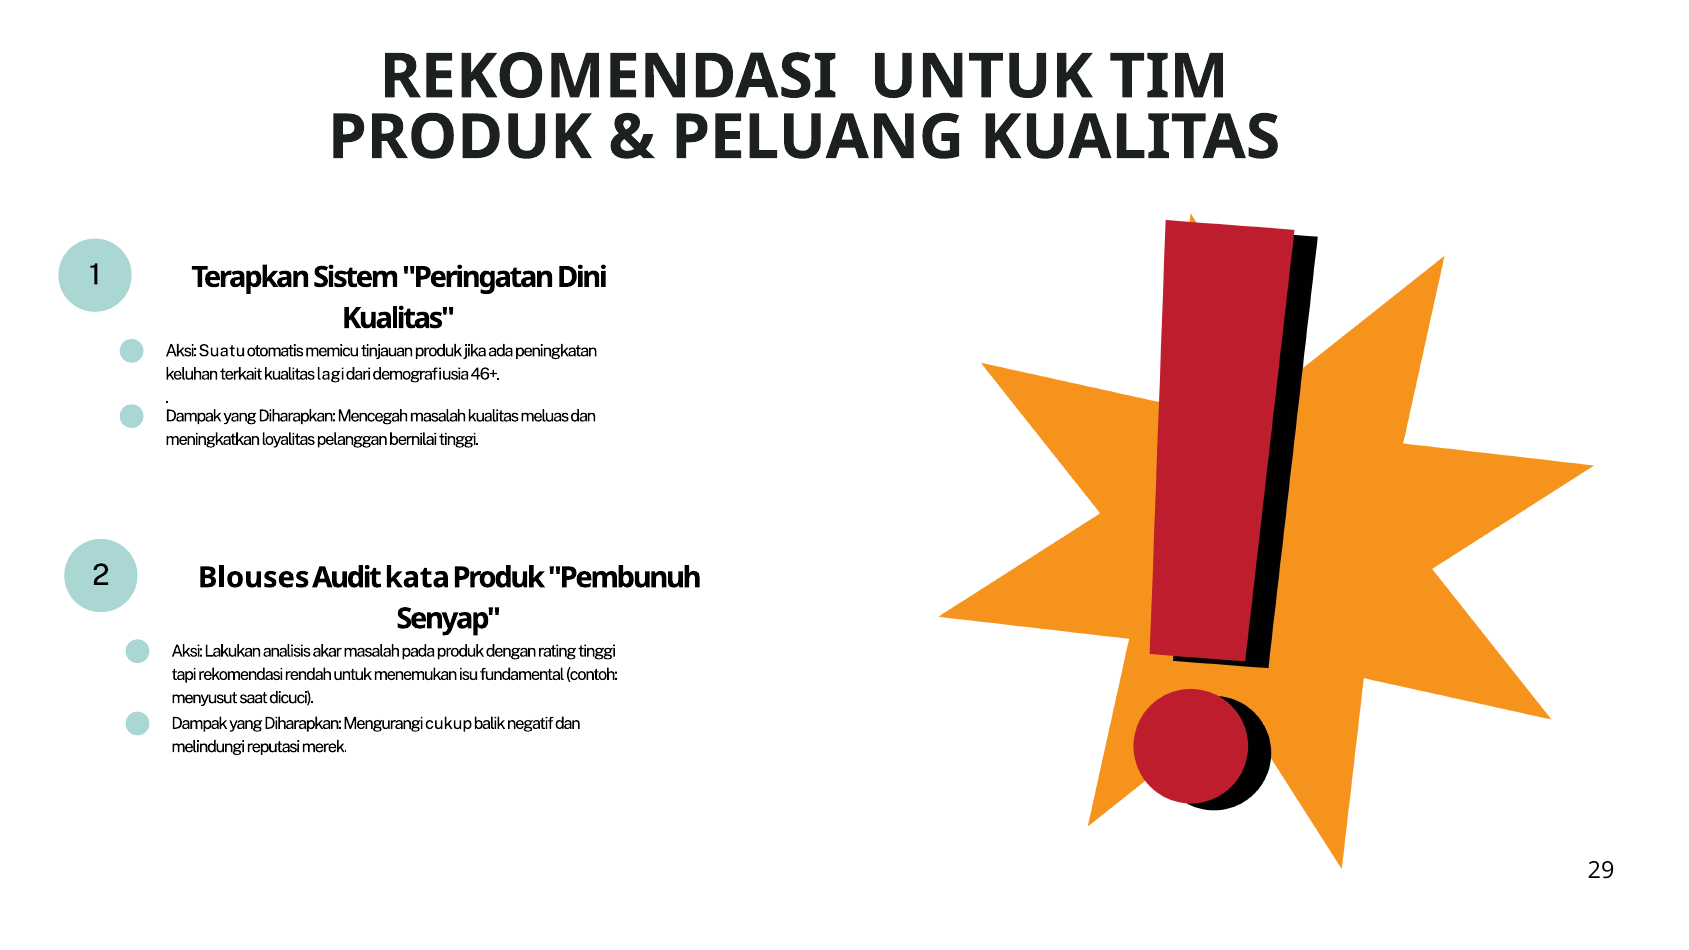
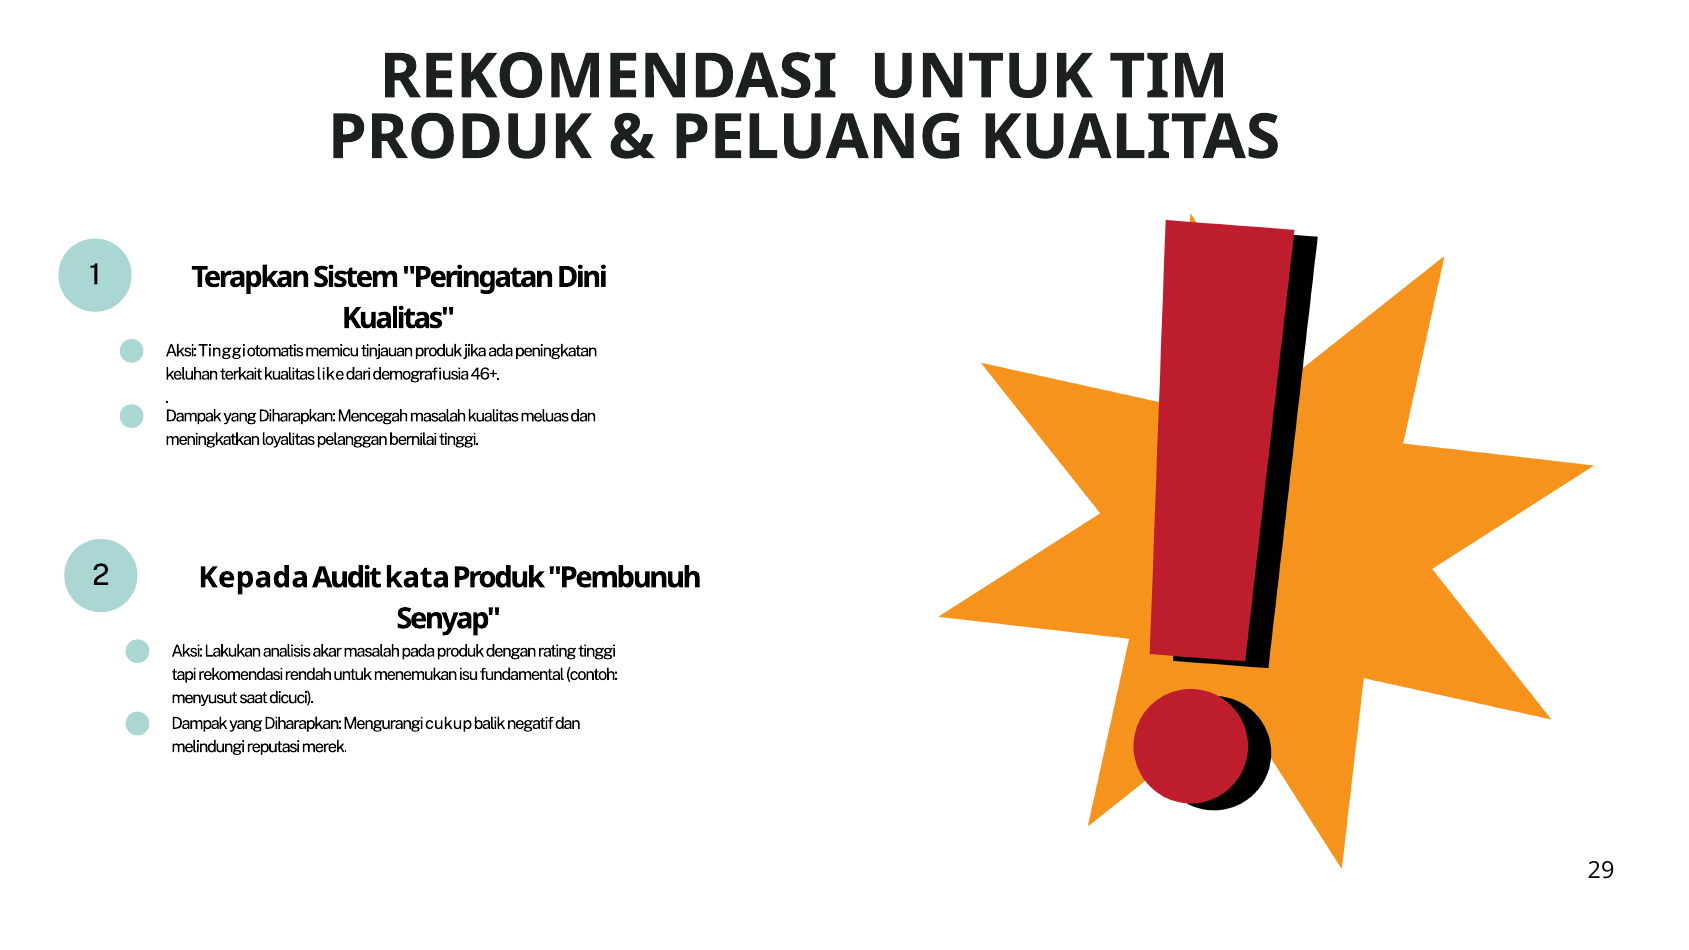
Aksi Suatu: Suatu -> Tinggi (222, 351)
lagi: lagi -> like (331, 374)
Blouses: Blouses -> Kepada (254, 578)
